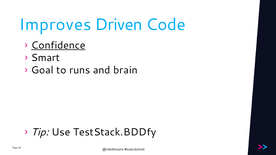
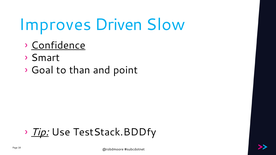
Code: Code -> Slow (166, 25)
runs: runs -> than (80, 70)
brain: brain -> point (126, 70)
Tip underline: none -> present (40, 132)
